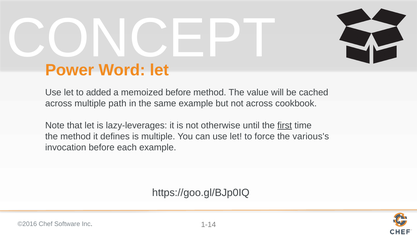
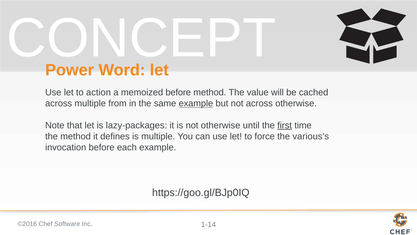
added: added -> action (99, 92)
path: path -> from (118, 103)
example underline: none -> present (196, 103)
across cookbook: cookbook -> otherwise (296, 103)
lazy-leverages: lazy-leverages -> lazy-packages (136, 125)
